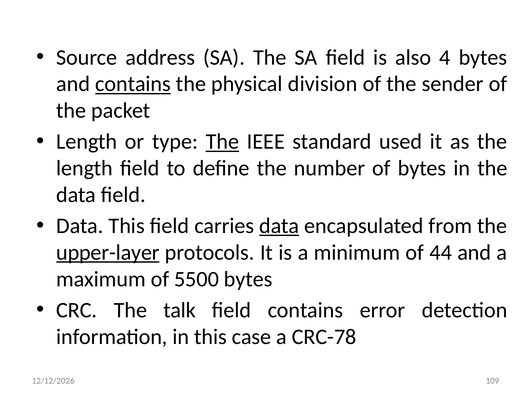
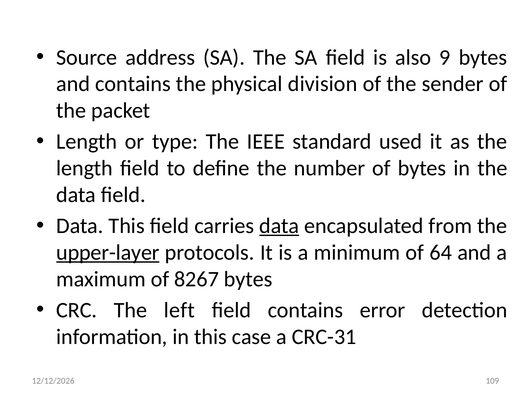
4: 4 -> 9 (445, 57)
contains underline: present -> none (133, 84)
The underline: present -> none (222, 141)
44: 44 -> 64 (441, 252)
5500: 5500 -> 8267 (197, 279)
talk: talk -> left (179, 310)
CRC-78: CRC-78 -> CRC-31 (324, 336)
